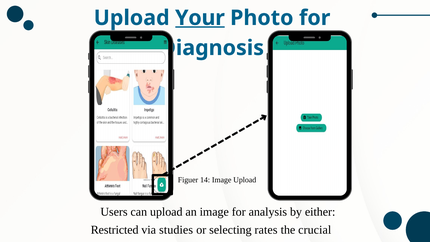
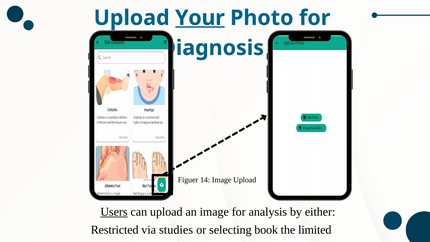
Users underline: none -> present (114, 212)
rates: rates -> book (266, 230)
crucial: crucial -> limited (315, 230)
